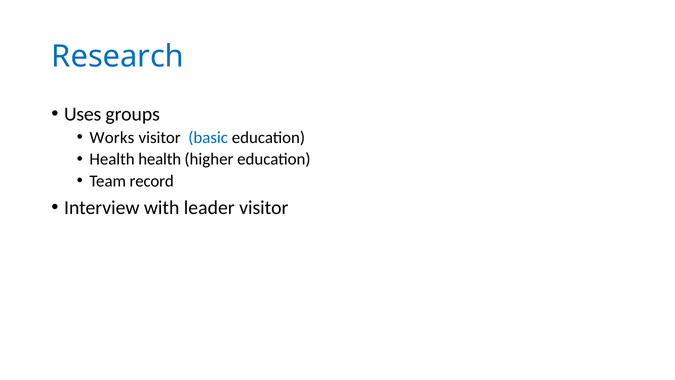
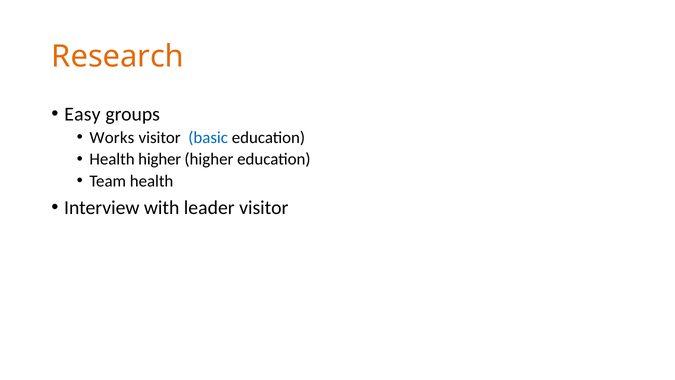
Research colour: blue -> orange (118, 57)
Uses: Uses -> Easy (82, 114)
Health health: health -> higher (160, 159)
Team record: record -> health (152, 181)
